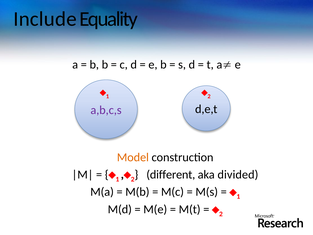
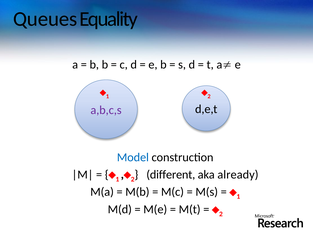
Include: Include -> Queues (45, 19)
Model colour: orange -> blue (133, 157)
divided: divided -> already (238, 174)
